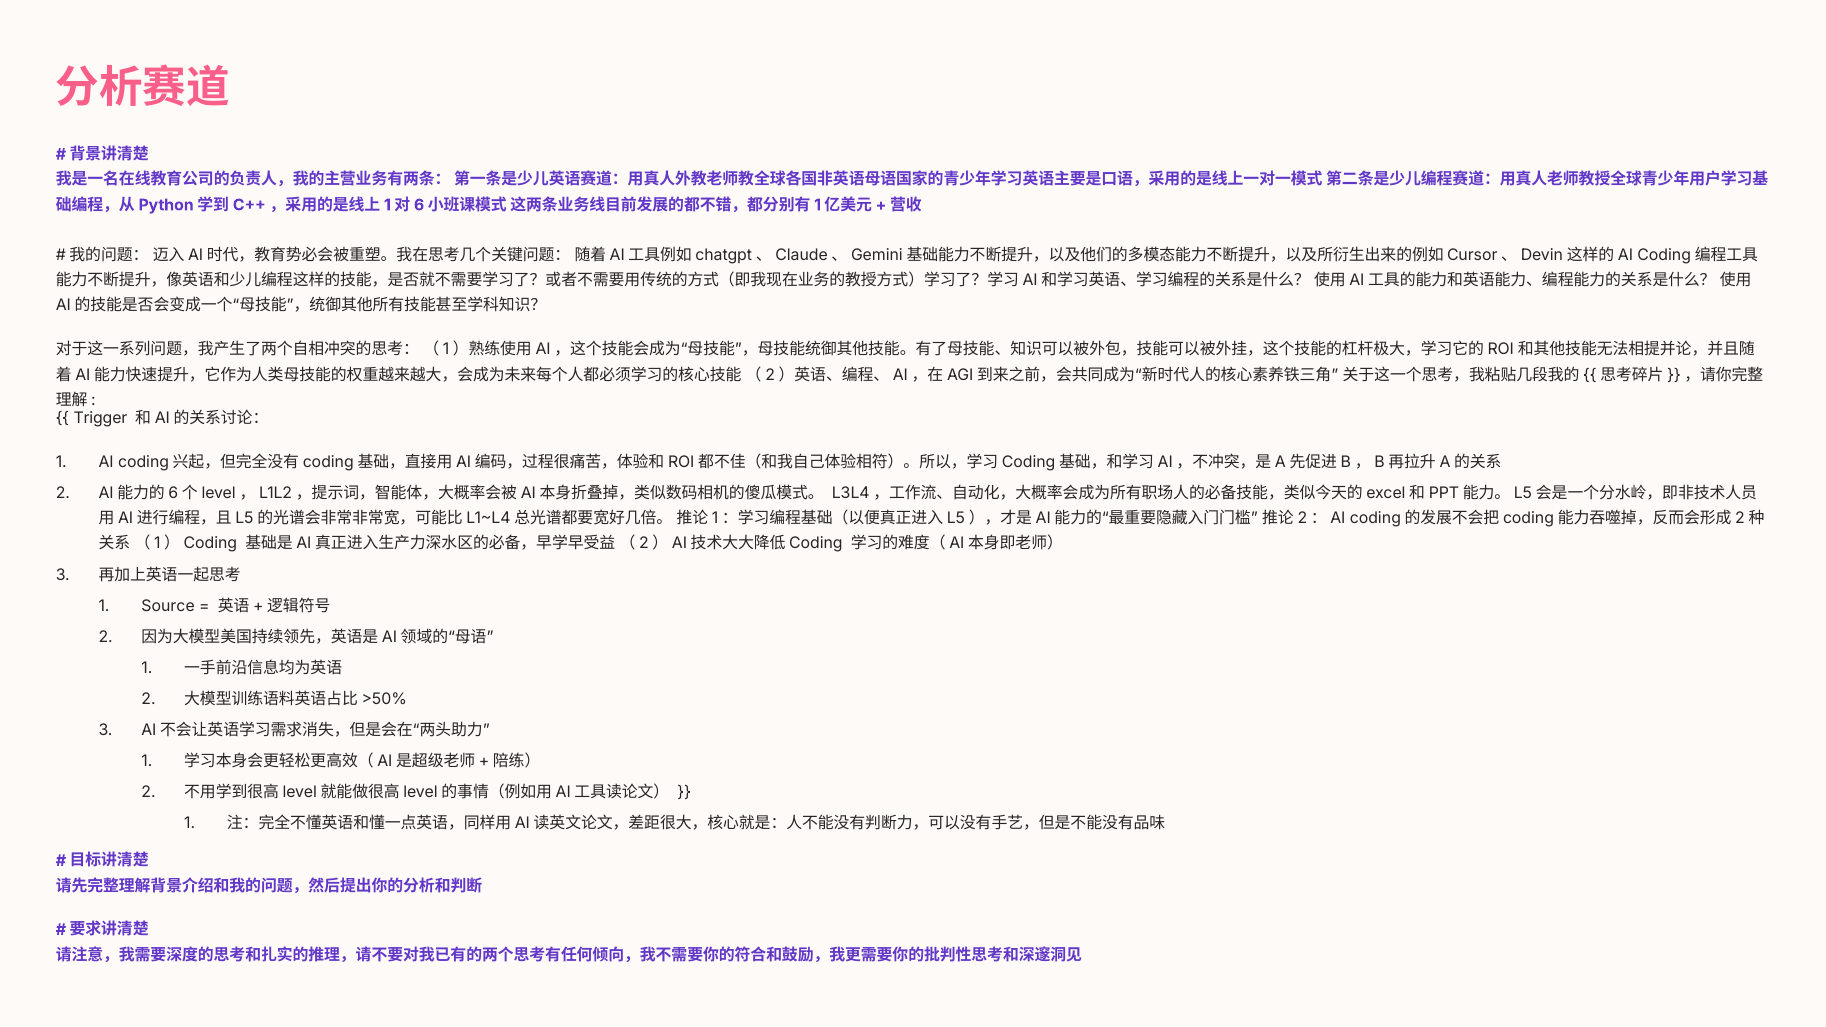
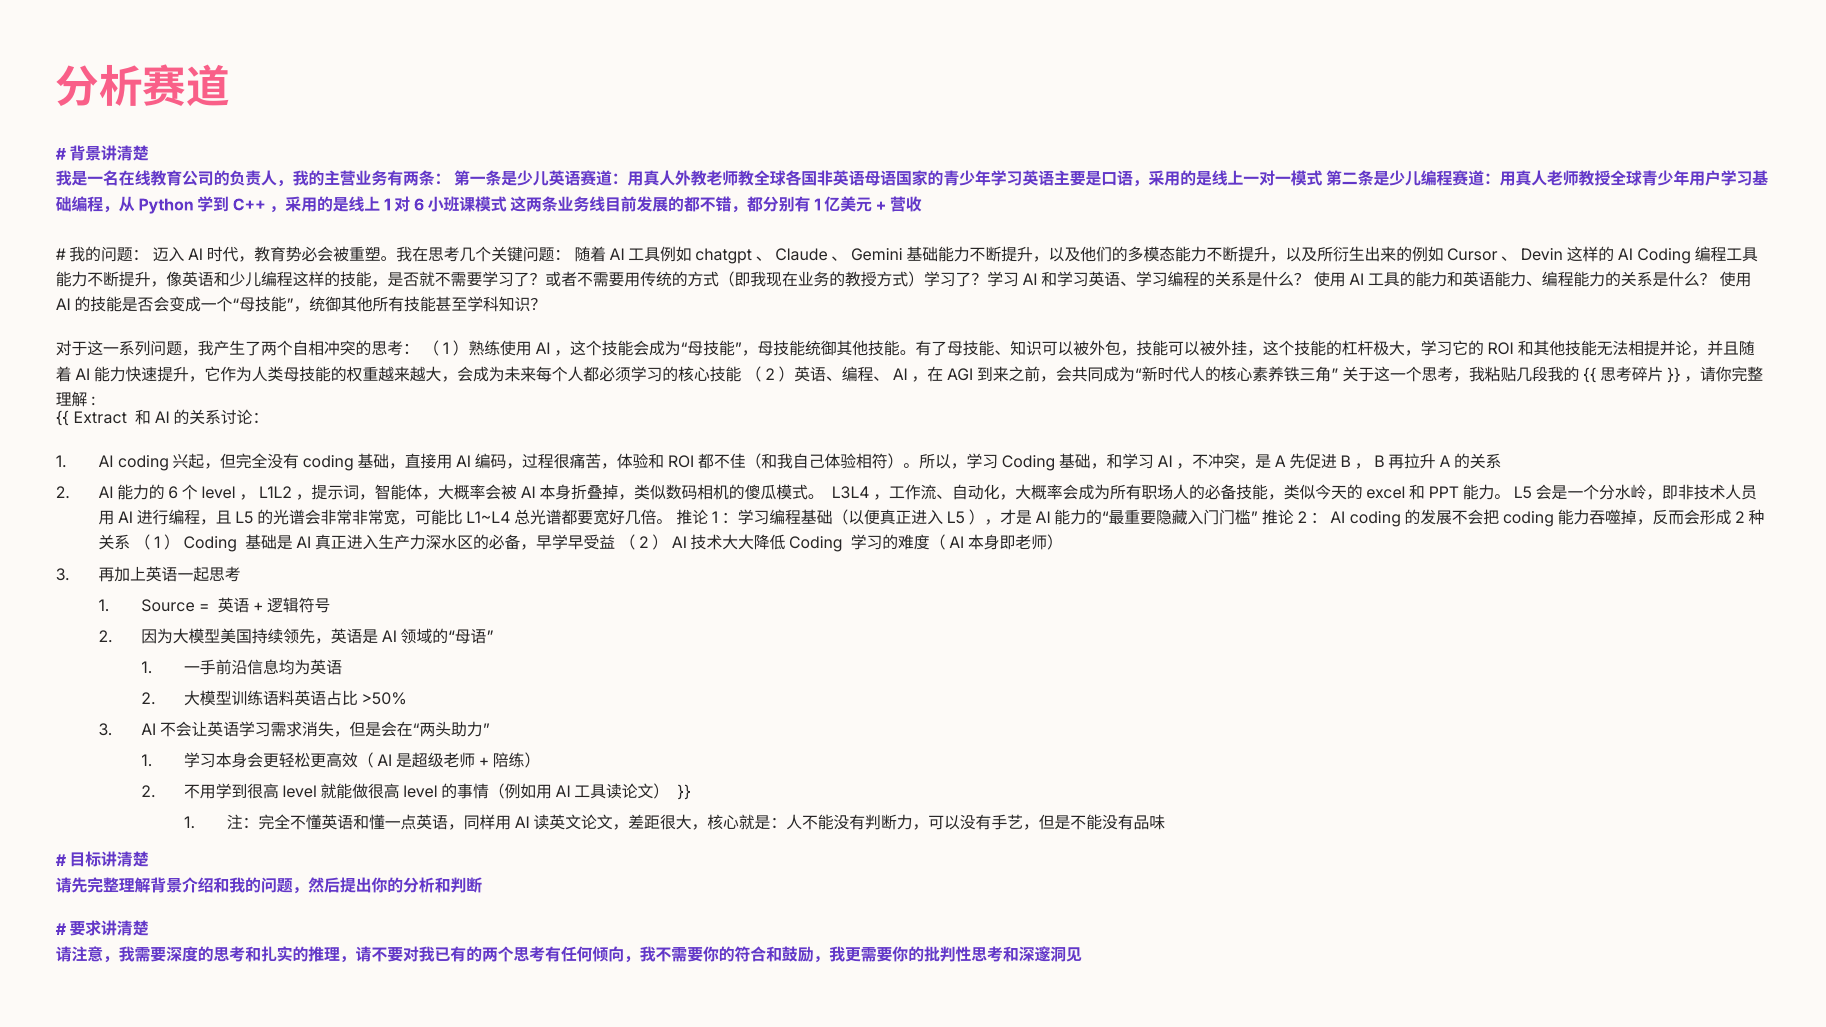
Trigger: Trigger -> Extract (100, 418)
